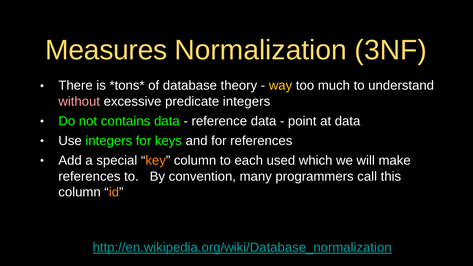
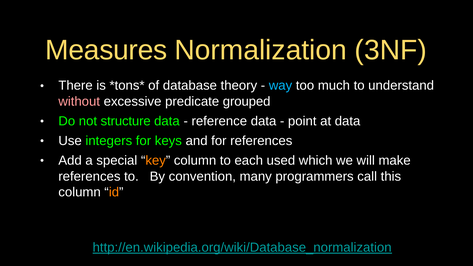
way colour: yellow -> light blue (281, 86)
predicate integers: integers -> grouped (247, 101)
contains: contains -> structure (126, 121)
